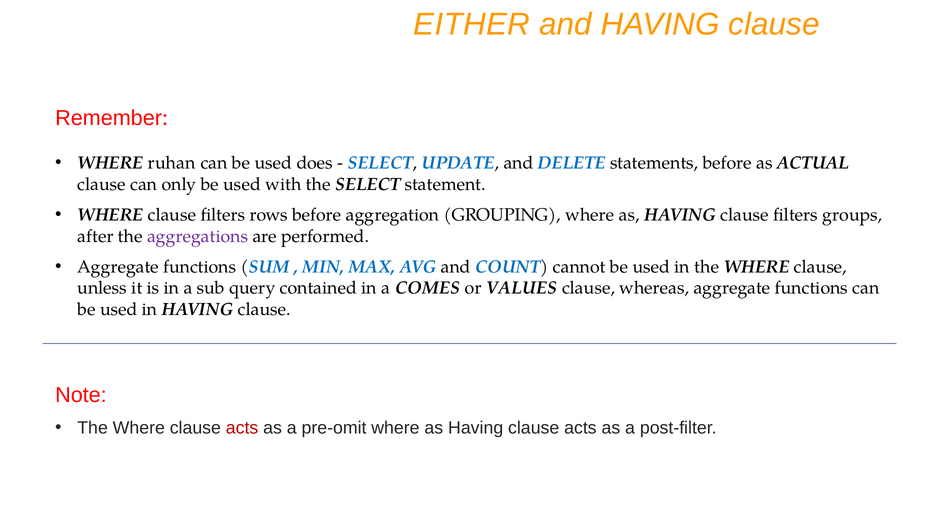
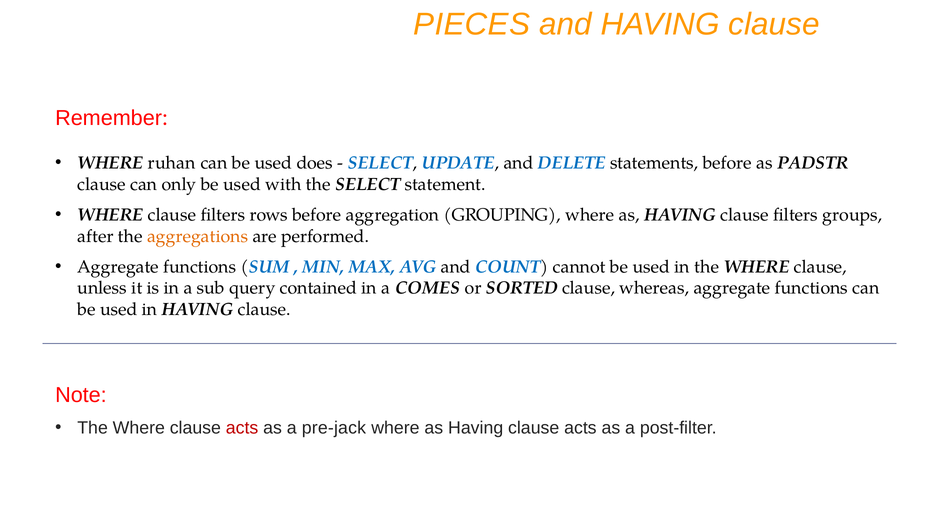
EITHER: EITHER -> PIECES (472, 25)
ACTUAL: ACTUAL -> PADSTR (813, 163)
aggregations colour: purple -> orange (198, 236)
VALUES: VALUES -> SORTED (522, 288)
pre-omit: pre-omit -> pre-jack (334, 428)
